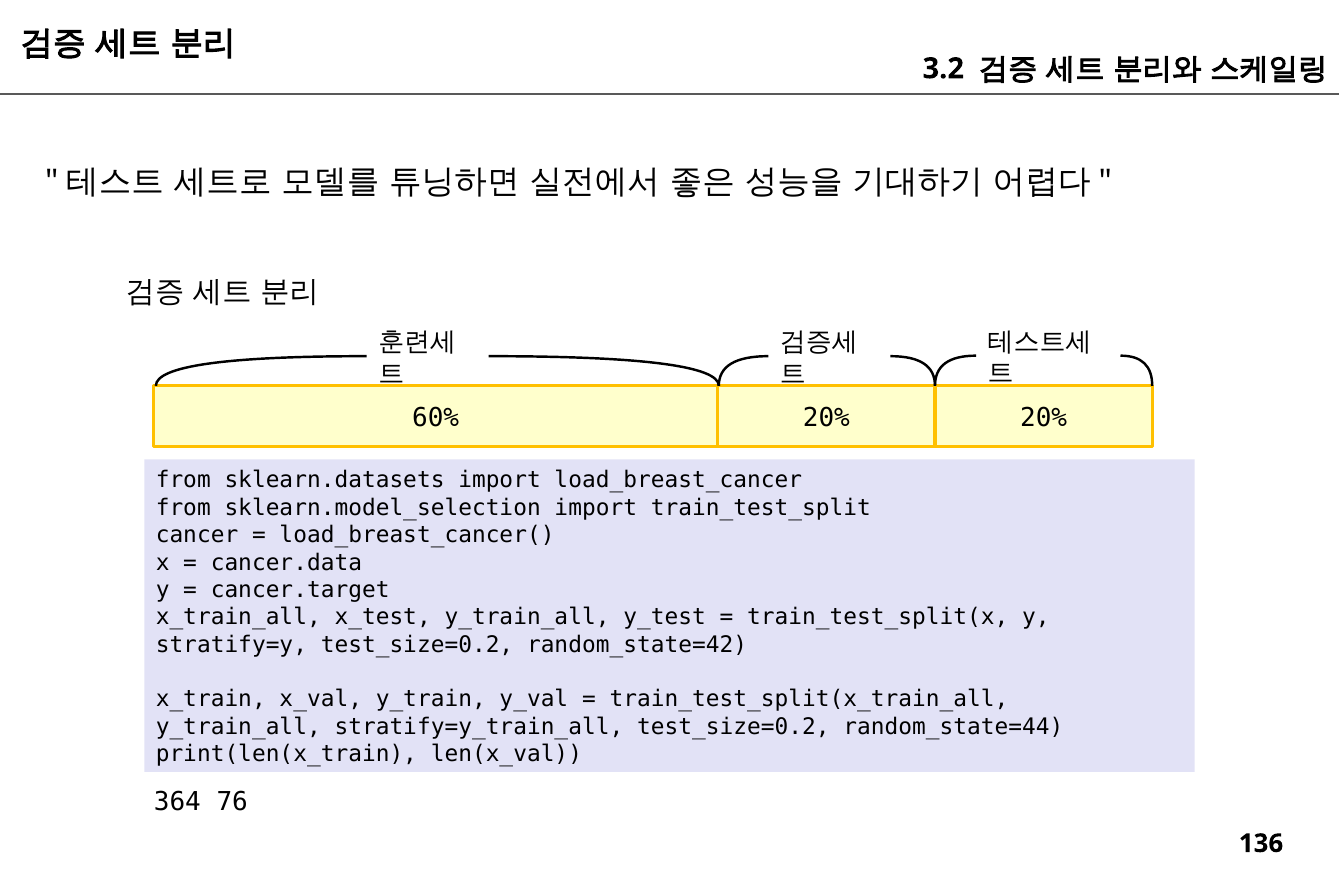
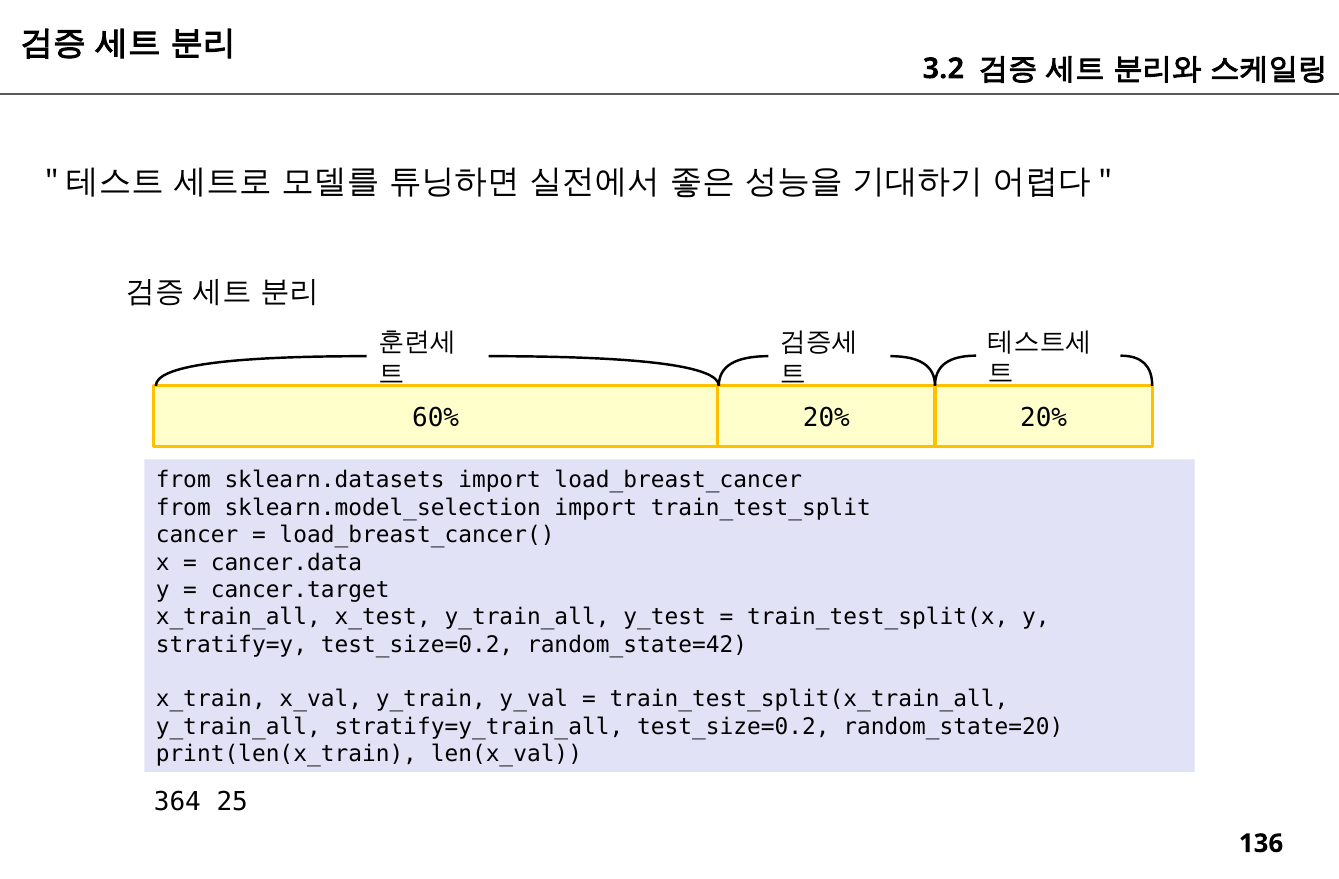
random_state=44: random_state=44 -> random_state=20 (953, 727)
76: 76 -> 25 (232, 803)
